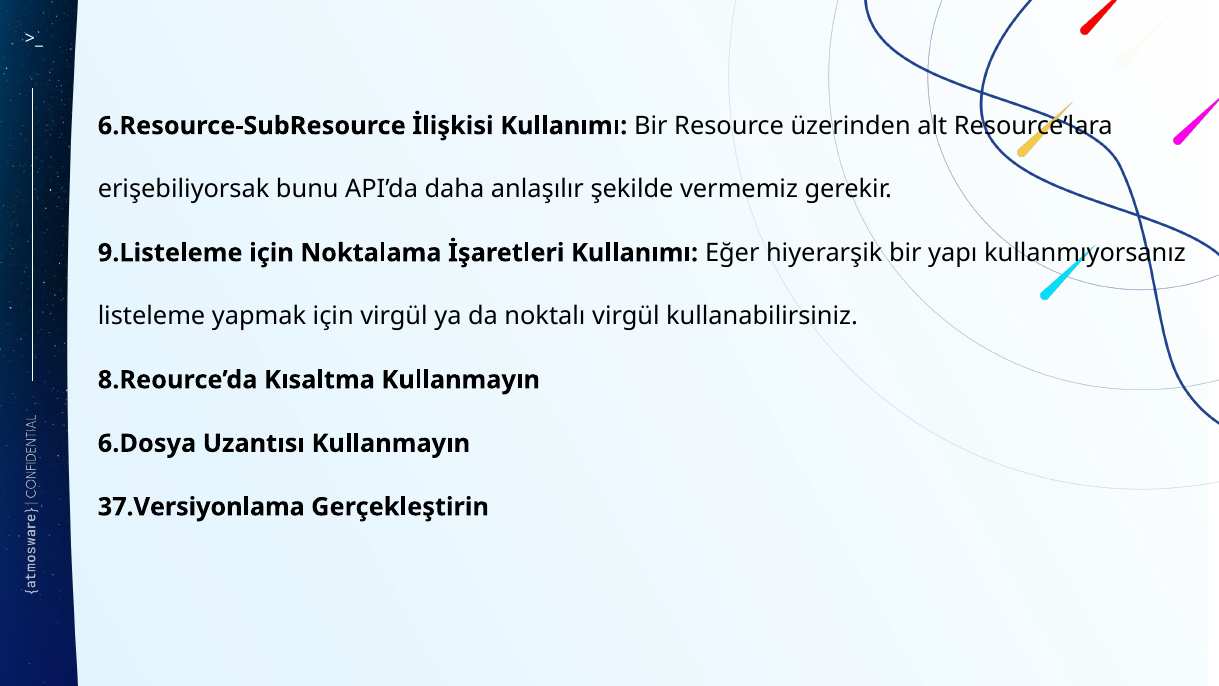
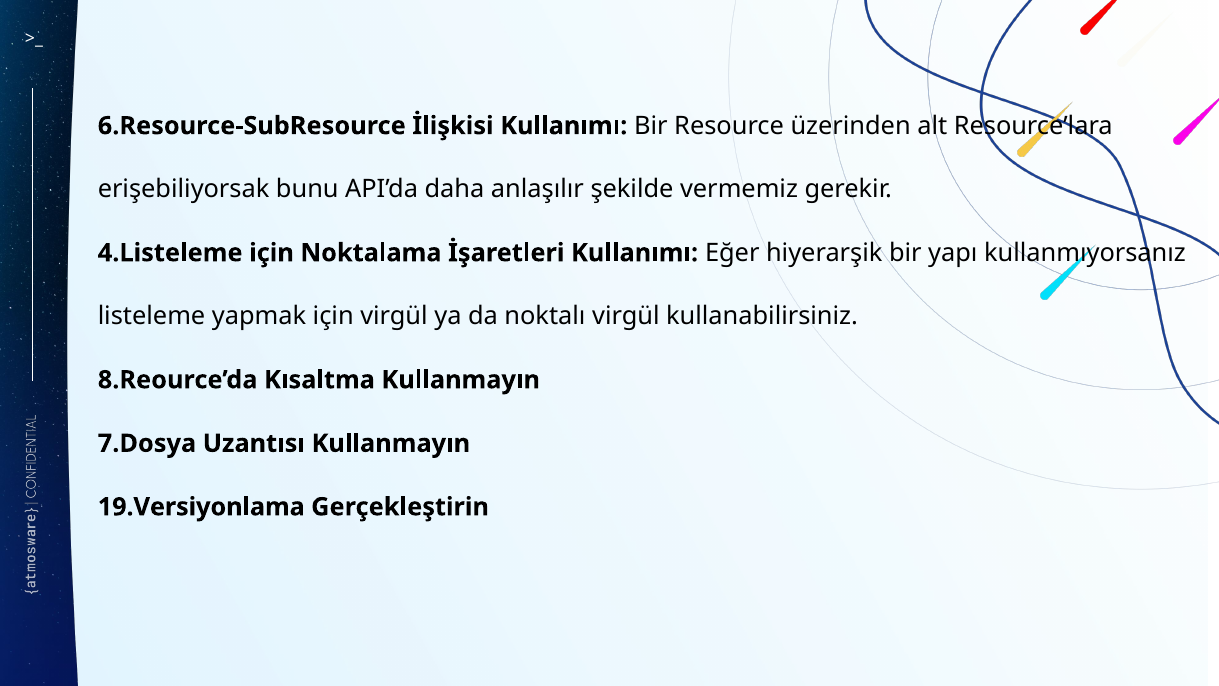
9.Listeleme: 9.Listeleme -> 4.Listeleme (170, 253)
6.Dosya: 6.Dosya -> 7.Dosya (147, 443)
37.Versiyonlama: 37.Versiyonlama -> 19.Versiyonlama (201, 507)
